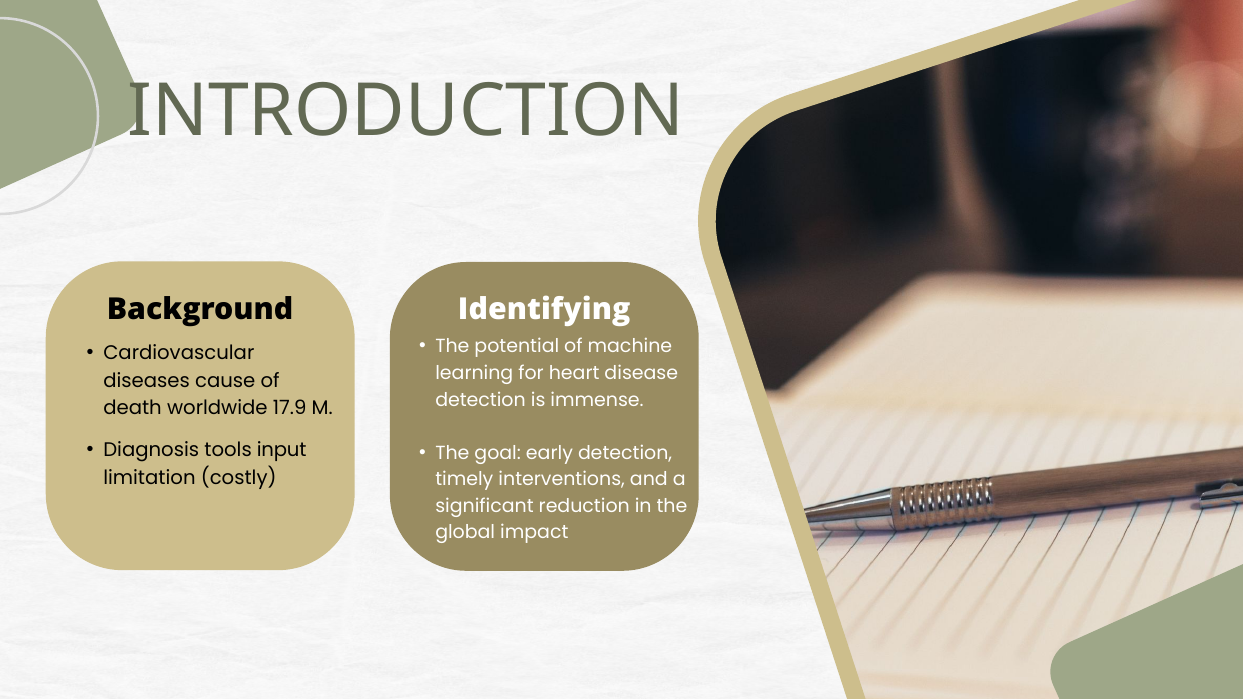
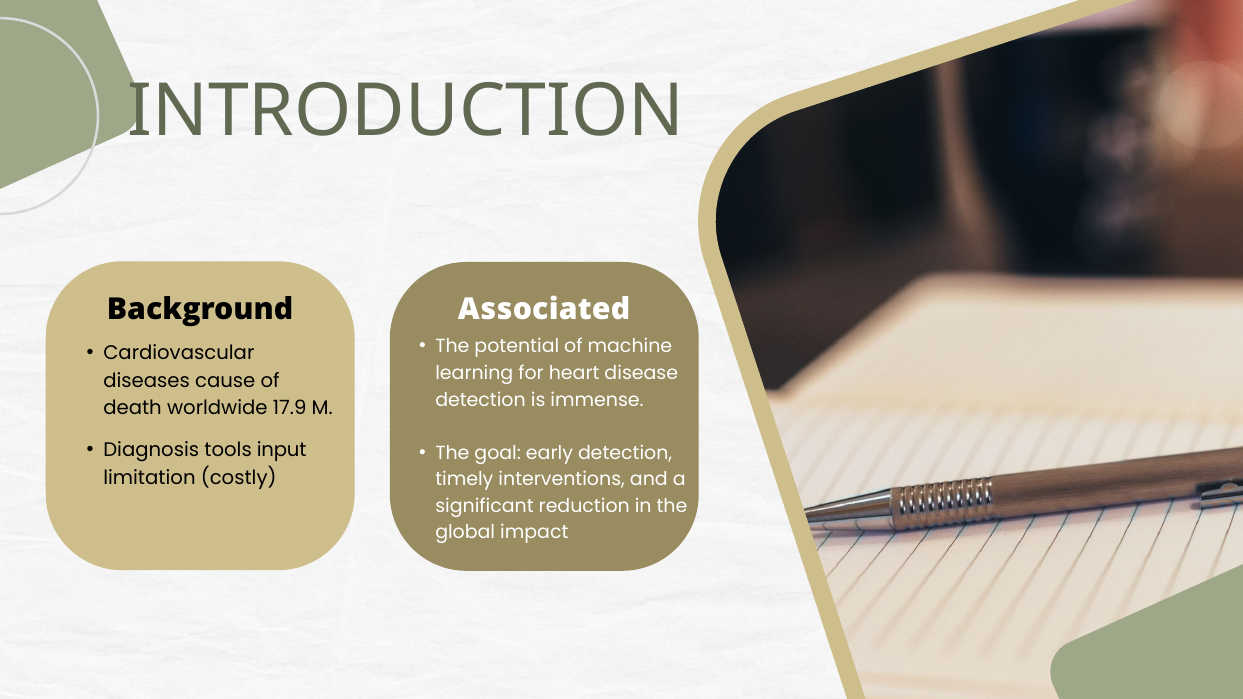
Identifying: Identifying -> Associated (544, 310)
